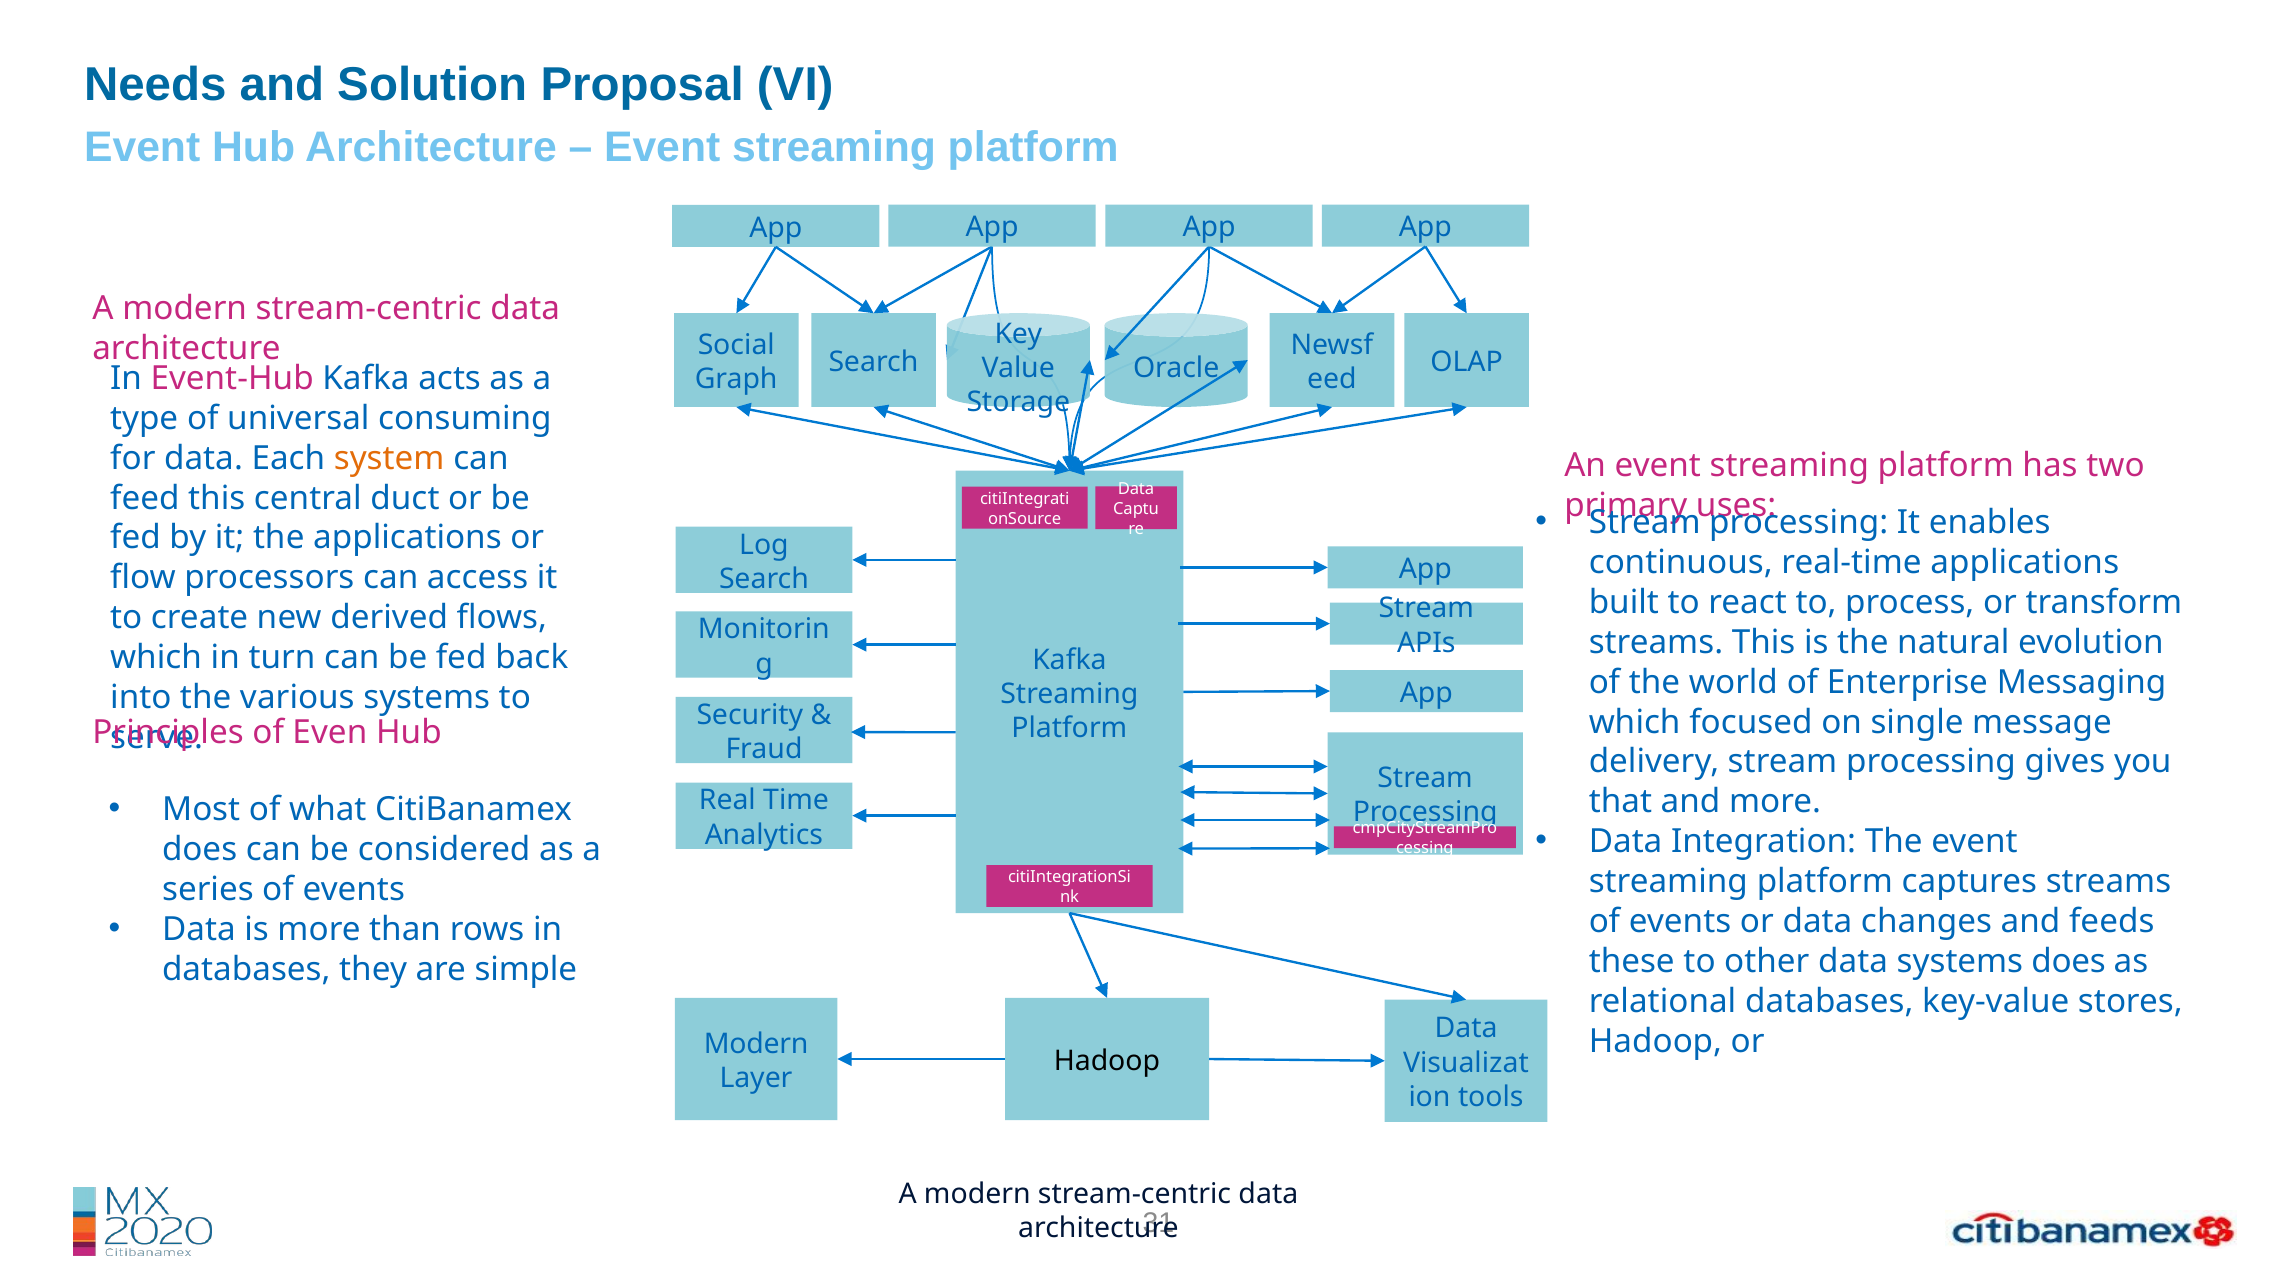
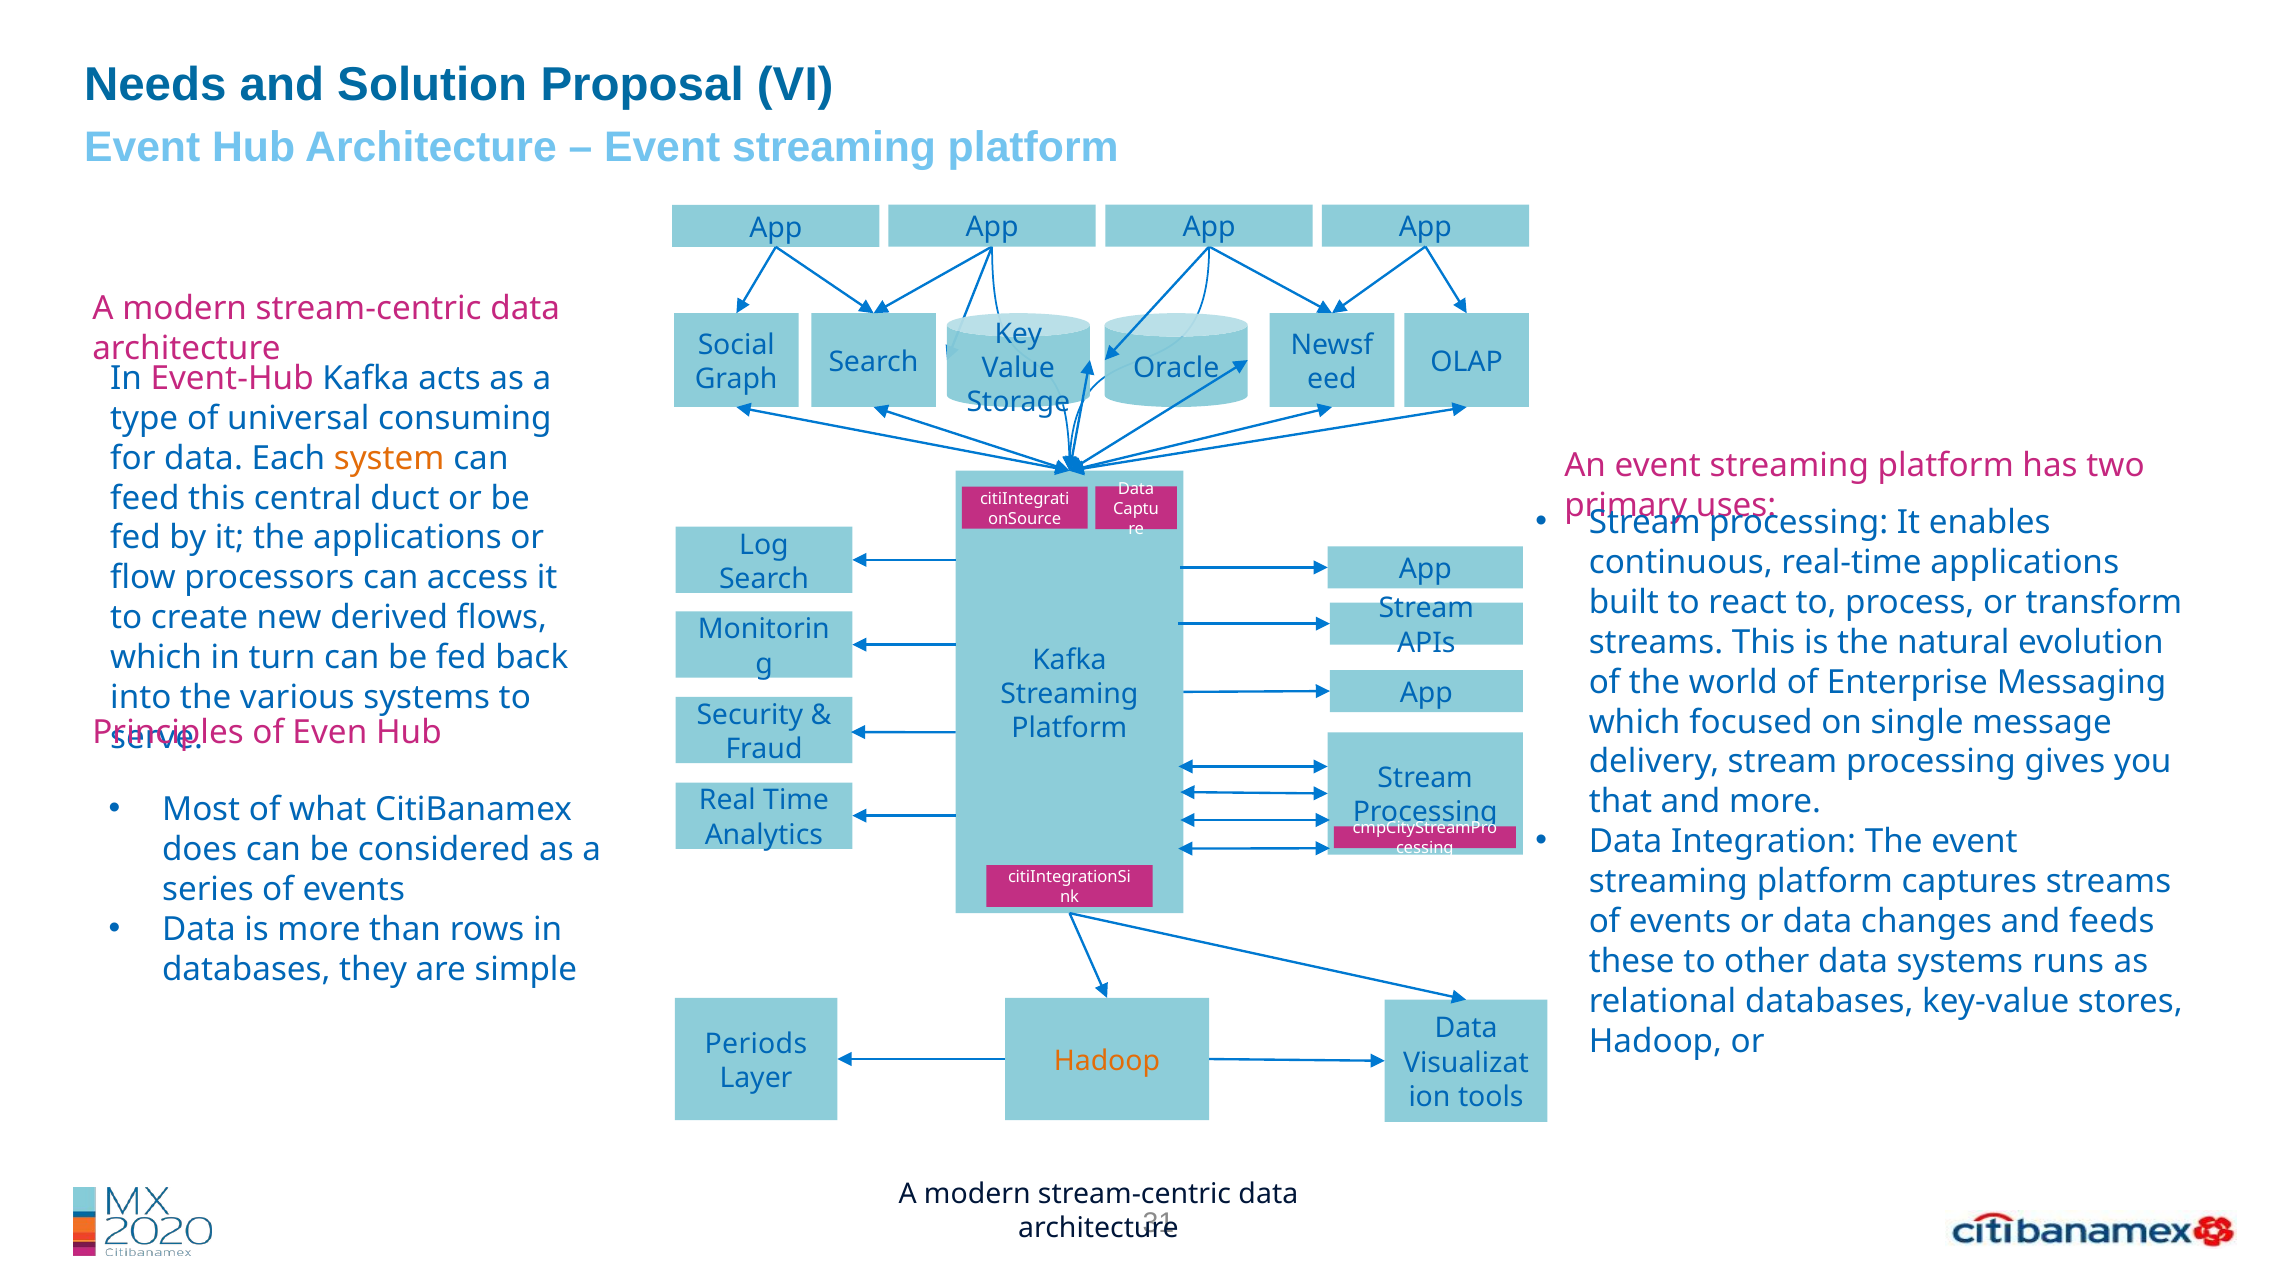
systems does: does -> runs (2068, 962)
Modern: Modern -> Periods (756, 1044)
Hadoop colour: black -> orange (1107, 1061)
